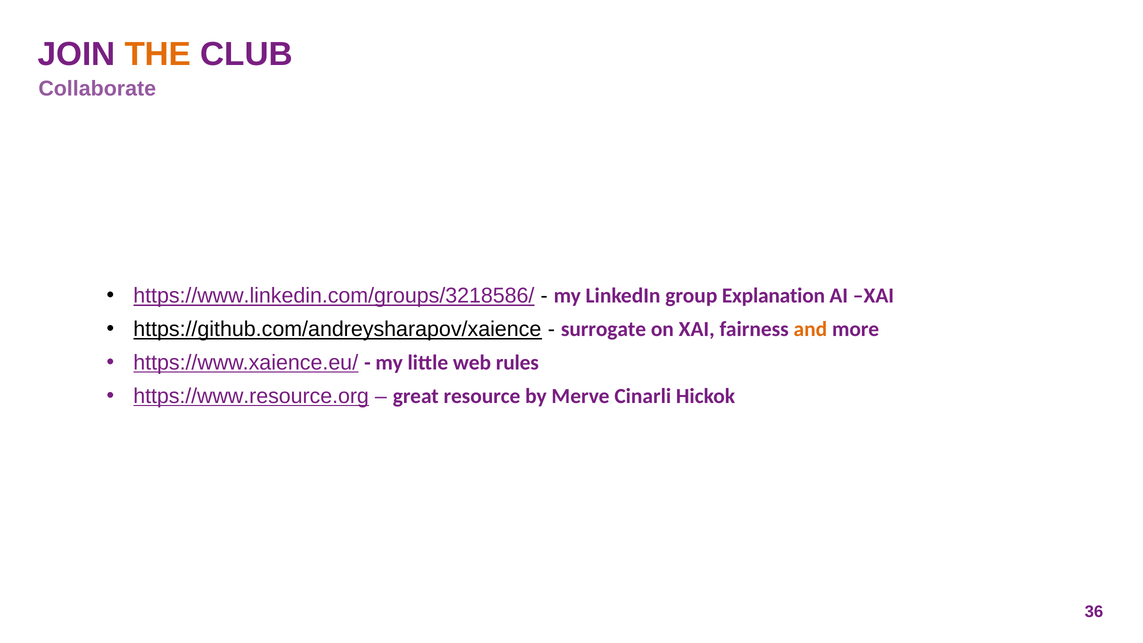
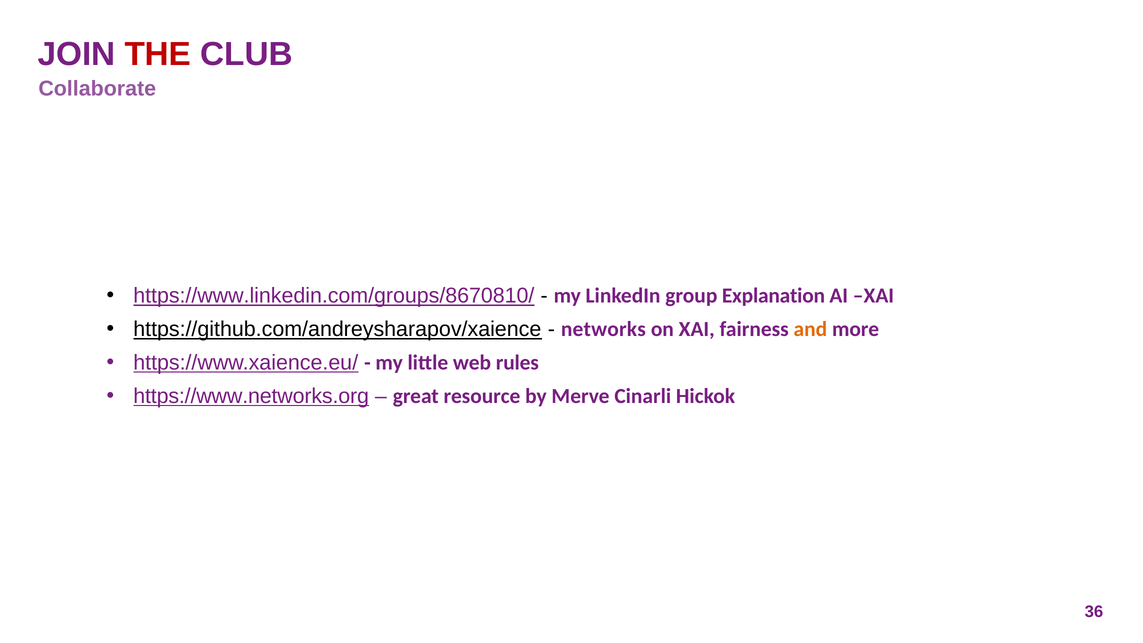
THE colour: orange -> red (158, 54)
https://www.linkedin.com/groups/3218586/: https://www.linkedin.com/groups/3218586/ -> https://www.linkedin.com/groups/8670810/ (334, 296)
surrogate: surrogate -> networks (603, 329)
https://www.resource.org: https://www.resource.org -> https://www.networks.org (251, 396)
